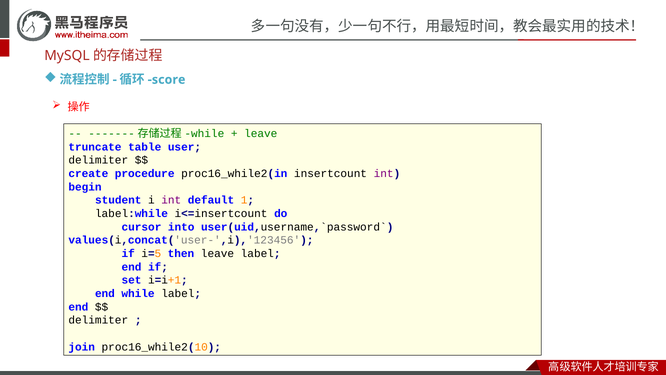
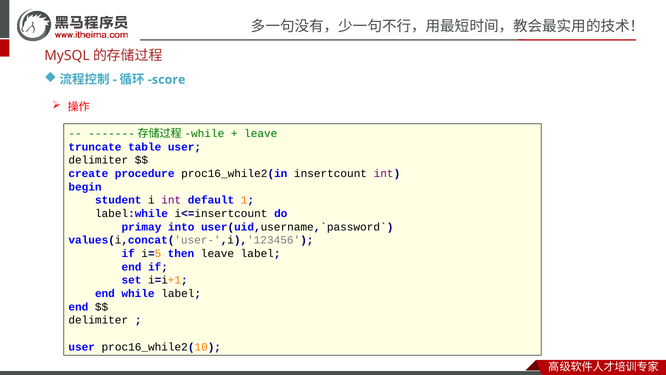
cursor: cursor -> primay (141, 227)
join: join -> user (82, 346)
